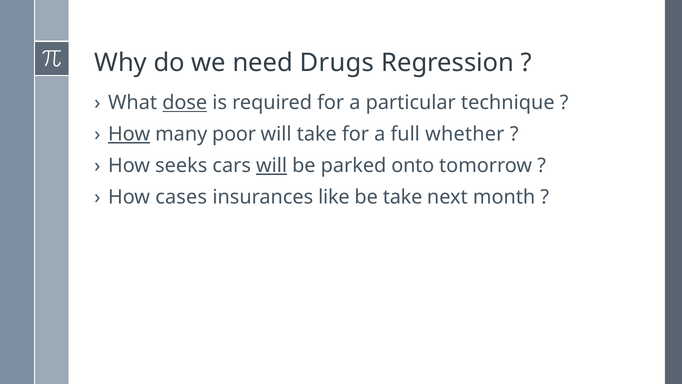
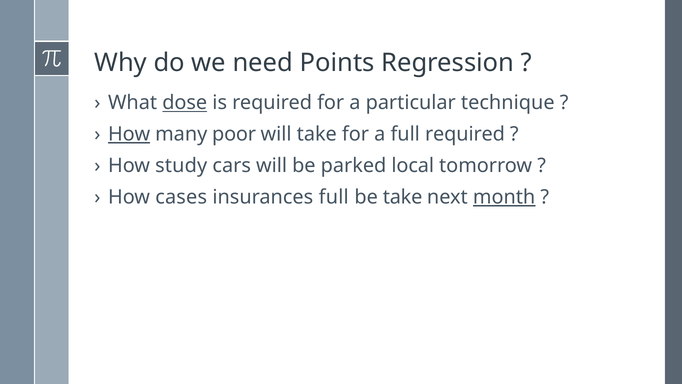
Drugs: Drugs -> Points (337, 63)
full whether: whether -> required (465, 134)
seeks: seeks -> study (181, 166)
will underline: present -> none (272, 166)
onto: onto -> local (413, 166)
insurances like: like -> full (334, 197)
month underline: none -> present (504, 197)
